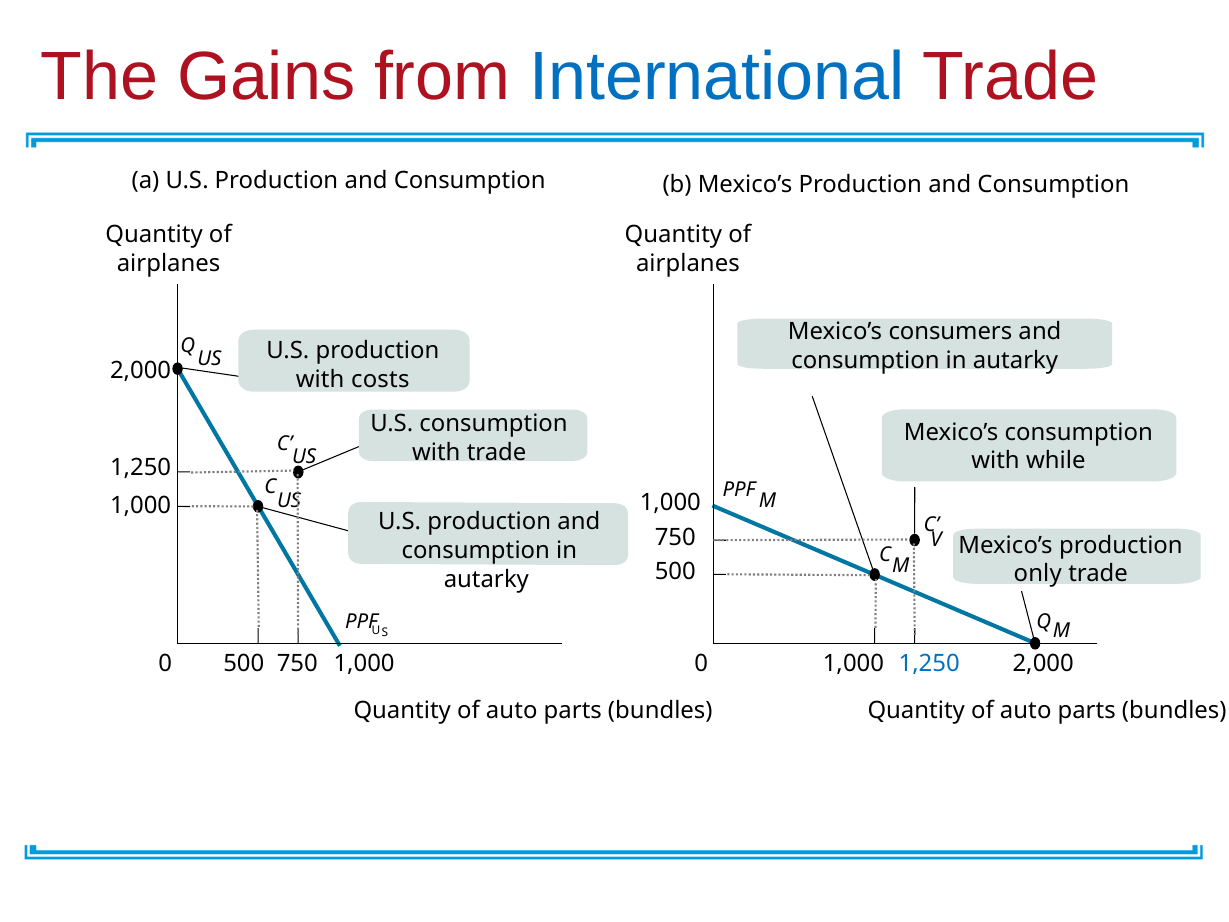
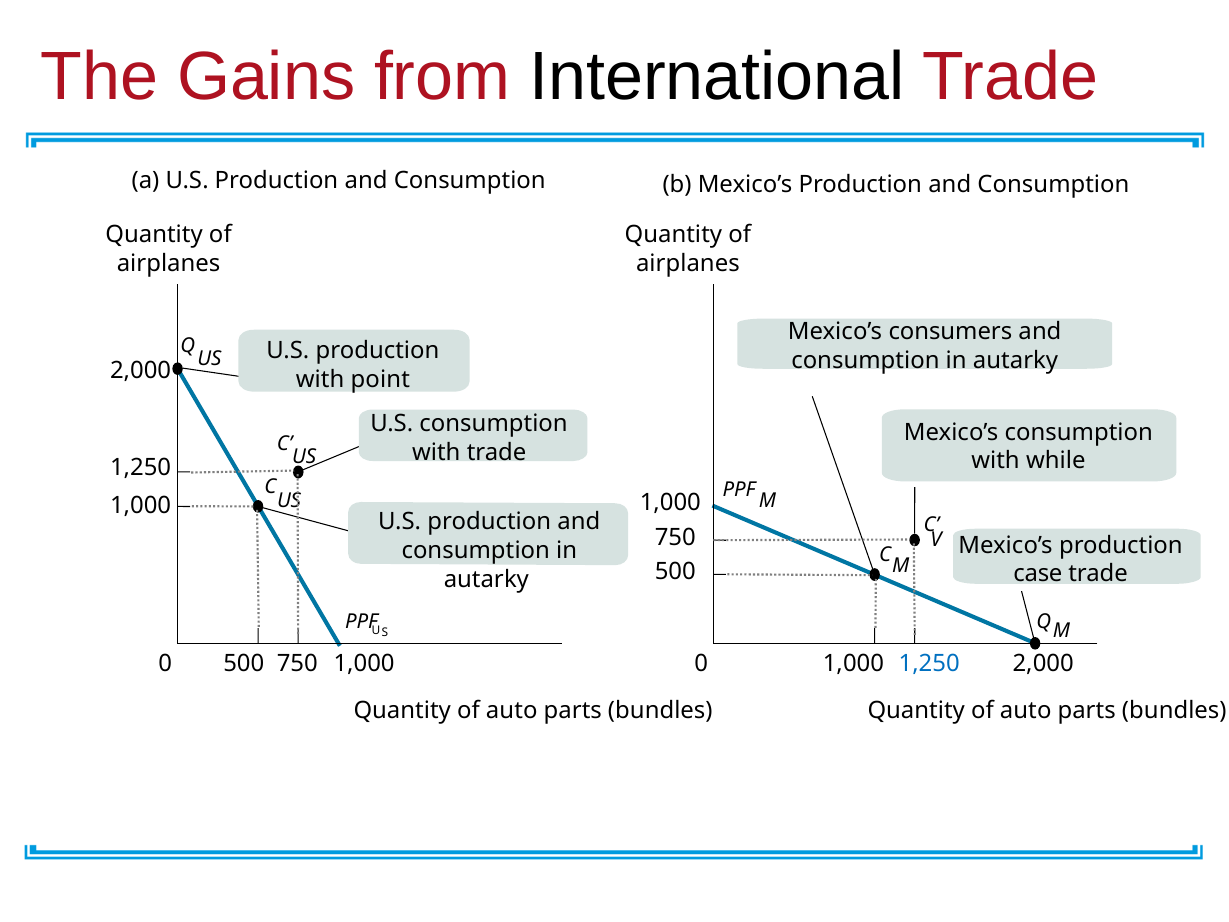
International colour: blue -> black (717, 77)
costs: costs -> point (380, 379)
only: only -> case (1038, 574)
